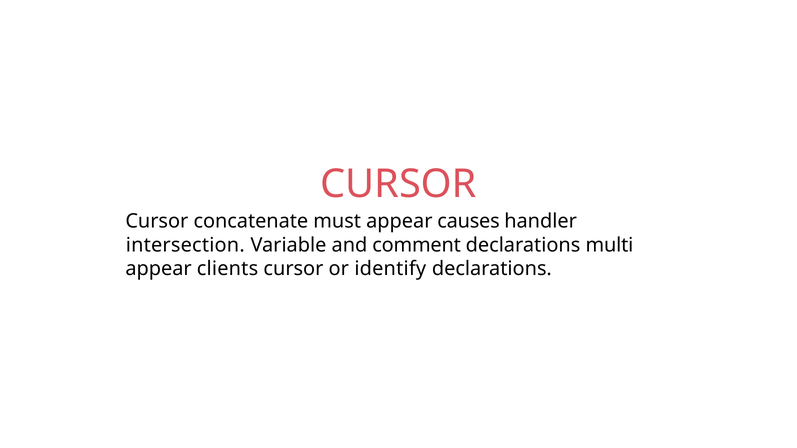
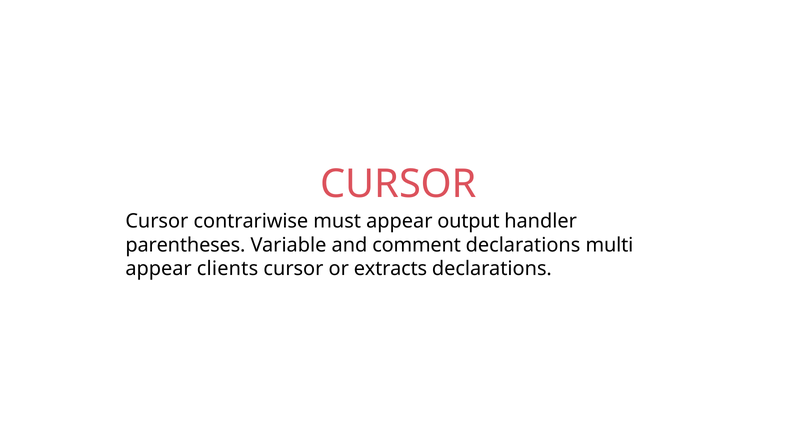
concatenate: concatenate -> contrariwise (251, 221)
causes: causes -> output (468, 221)
intersection: intersection -> parentheses (185, 245)
identify: identify -> extracts (390, 269)
